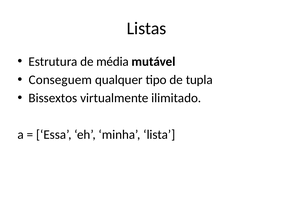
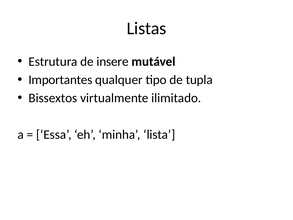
média: média -> insere (113, 61)
Conseguem: Conseguem -> Importantes (60, 80)
